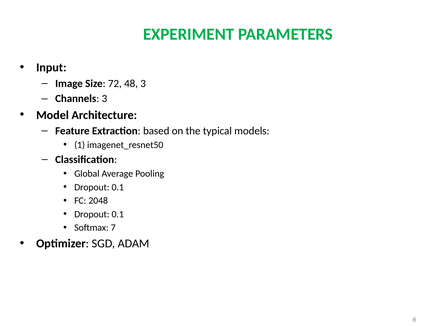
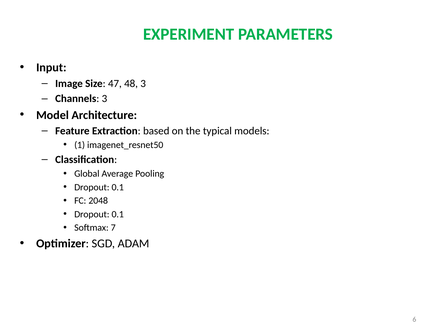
72: 72 -> 47 (115, 84)
